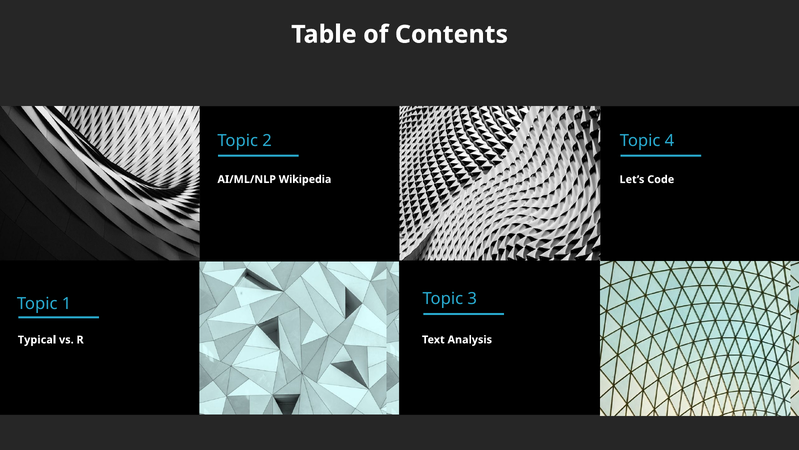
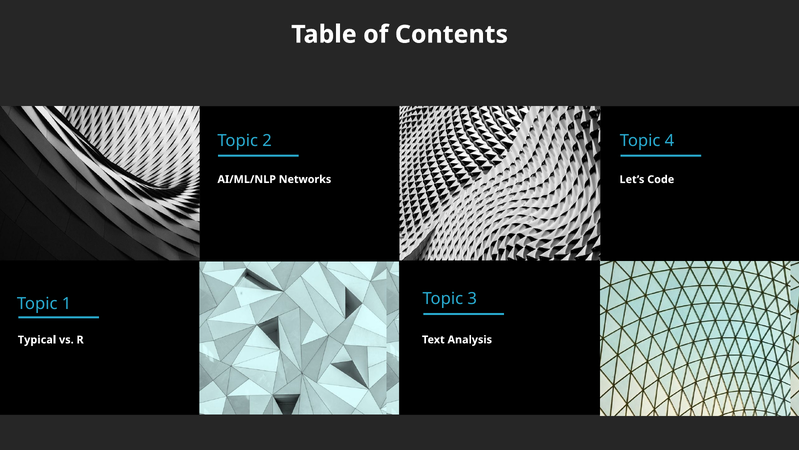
Wikipedia: Wikipedia -> Networks (305, 179)
